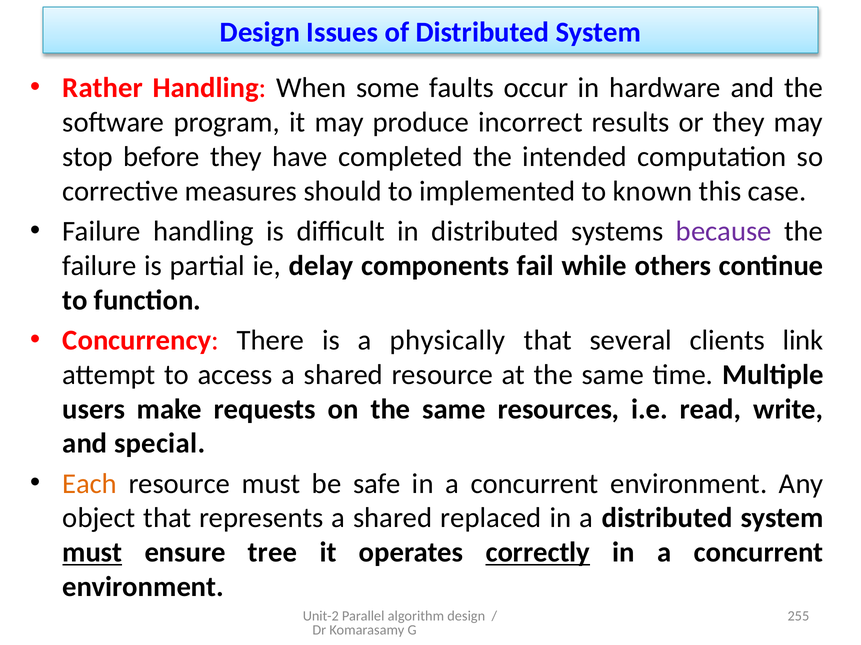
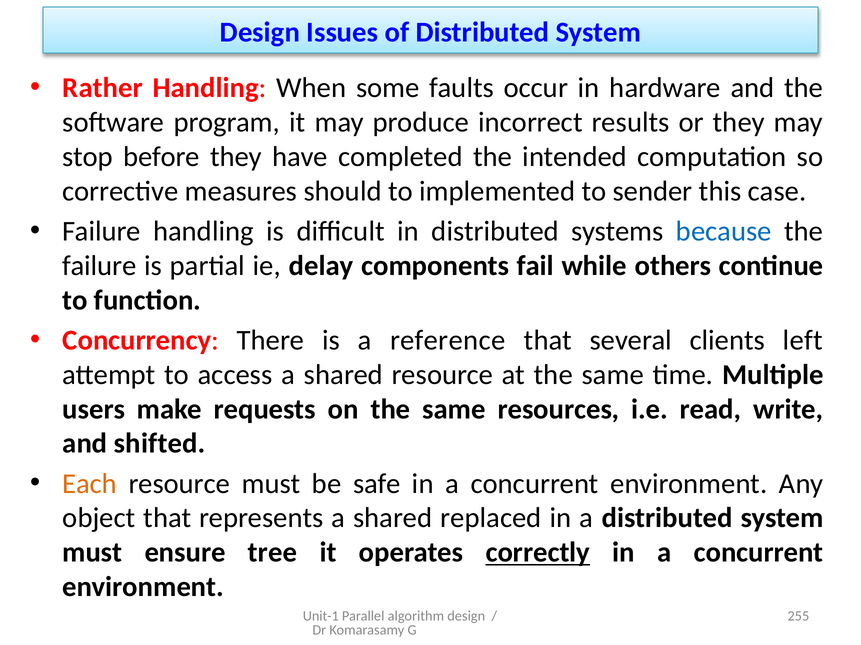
known: known -> sender (653, 191)
because colour: purple -> blue (724, 232)
physically: physically -> reference (448, 341)
link: link -> left (803, 341)
special: special -> shifted (160, 444)
must underline: present -> none (92, 553)
Unit-2: Unit-2 -> Unit-1 (321, 617)
